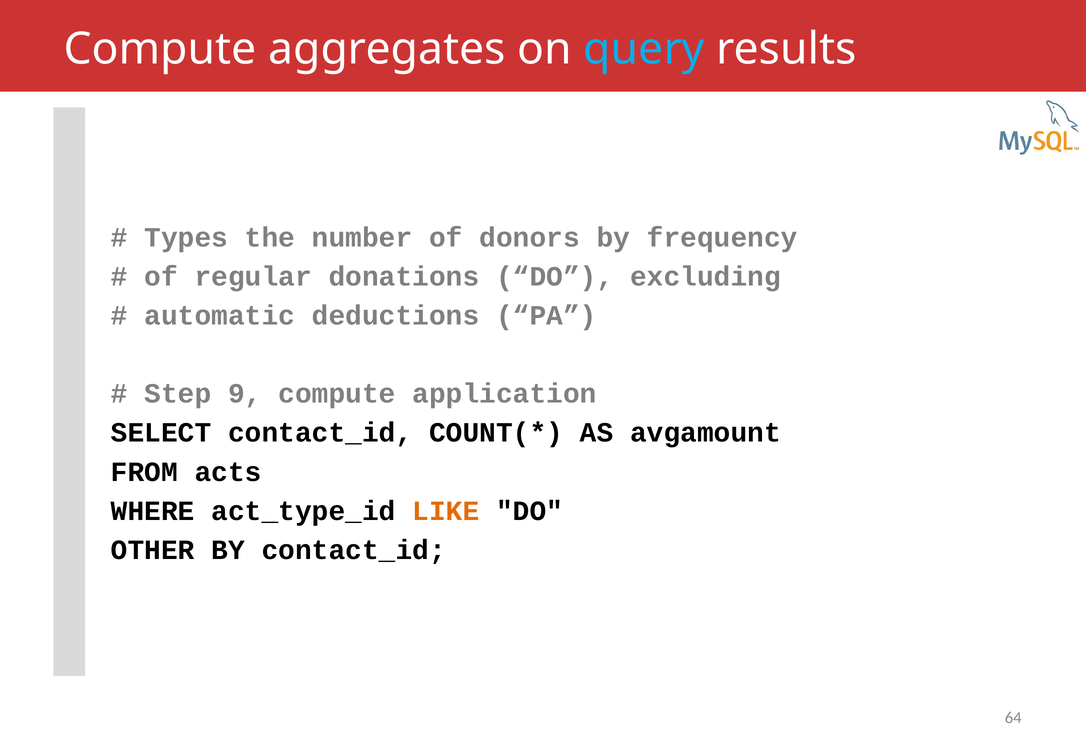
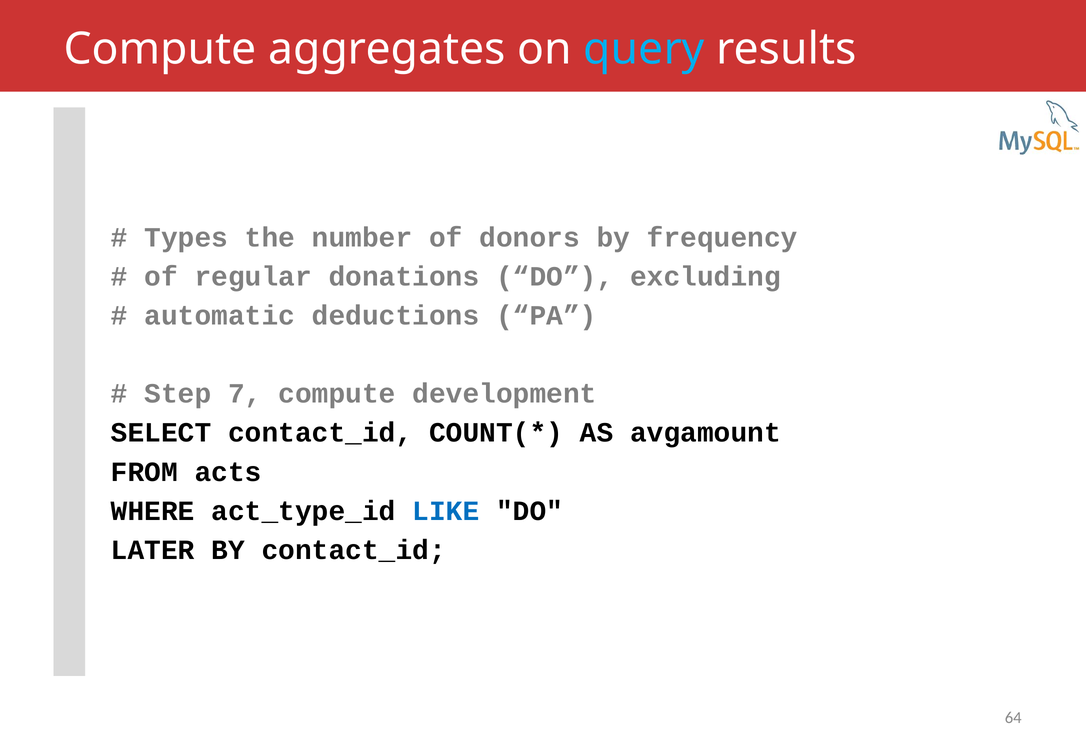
9: 9 -> 7 (245, 394)
application: application -> development (504, 394)
LIKE colour: orange -> blue (446, 511)
OTHER: OTHER -> LATER (153, 550)
